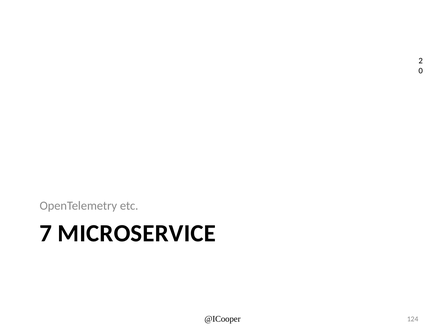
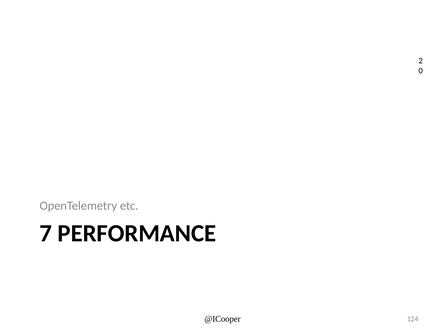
MICROSERVICE: MICROSERVICE -> PERFORMANCE (137, 233)
